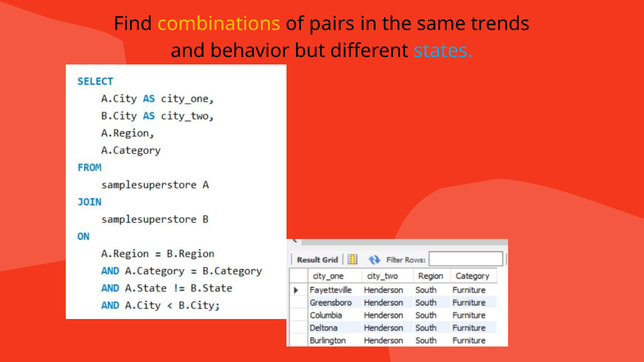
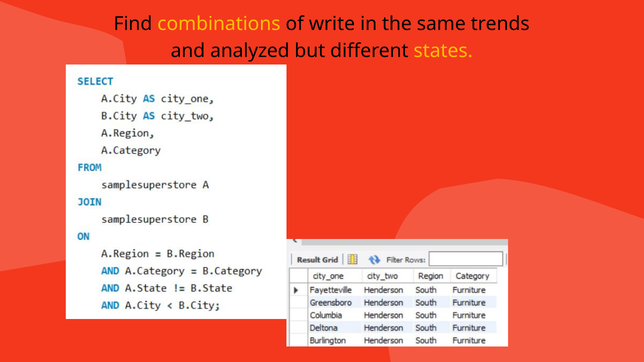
pairs: pairs -> write (332, 24)
behavior: behavior -> analyzed (250, 51)
states colour: light blue -> yellow (443, 51)
